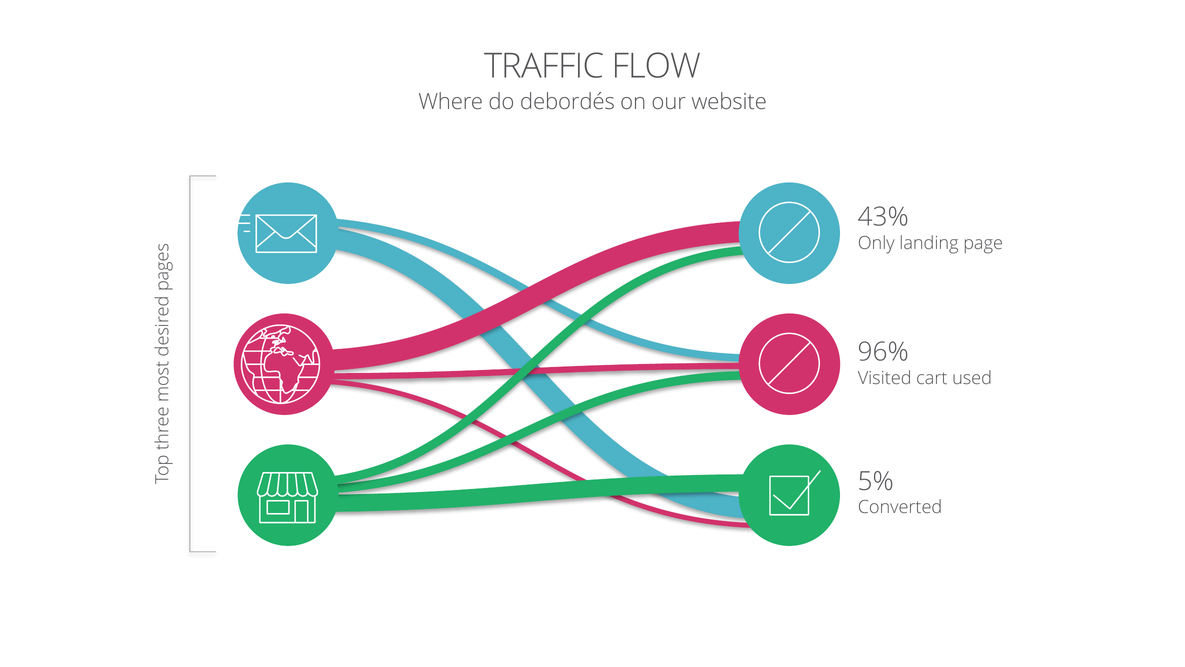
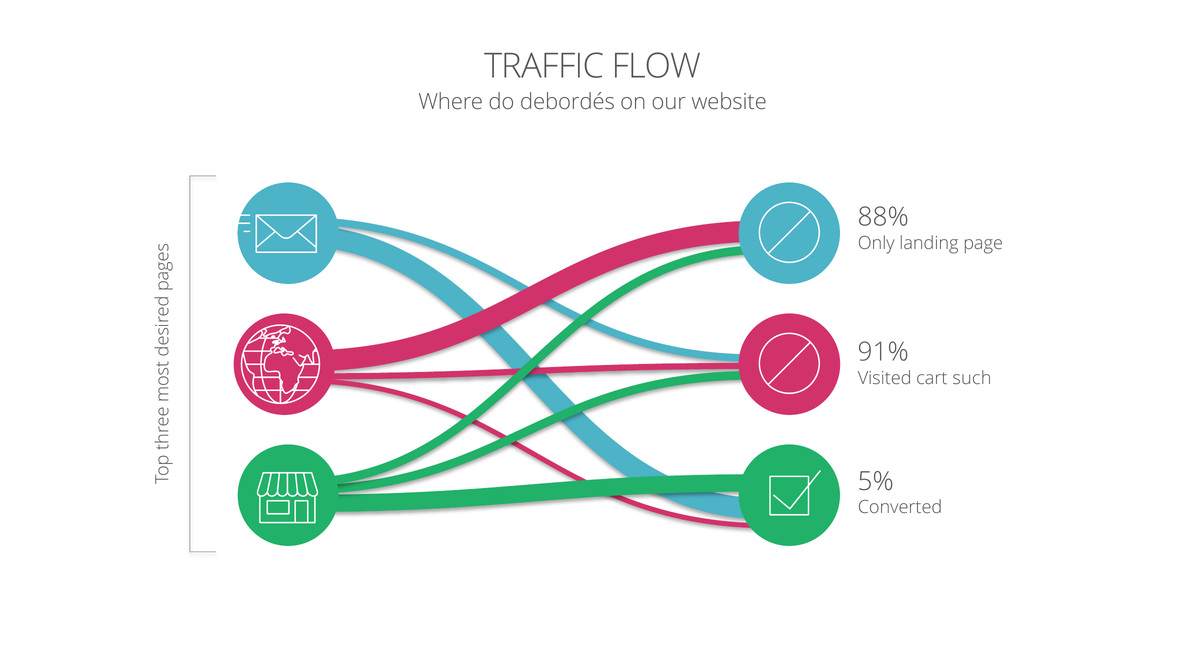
43%: 43% -> 88% (883, 217)
96%: 96% -> 91% (883, 352)
used: used -> such (972, 378)
